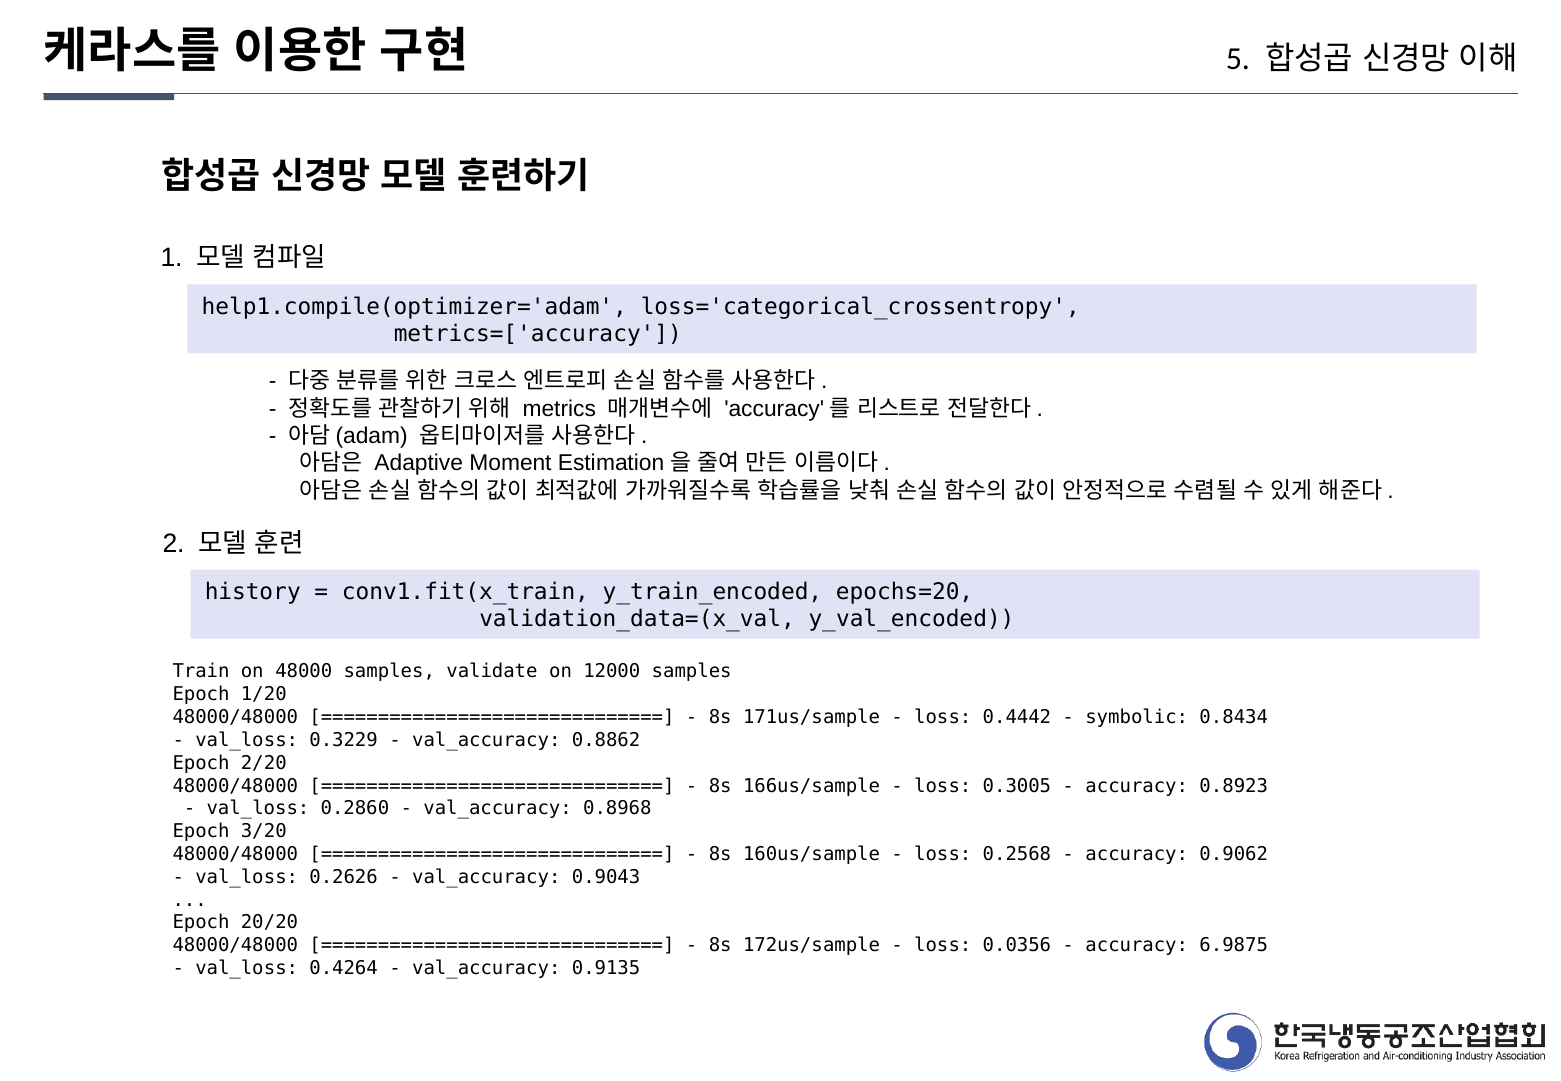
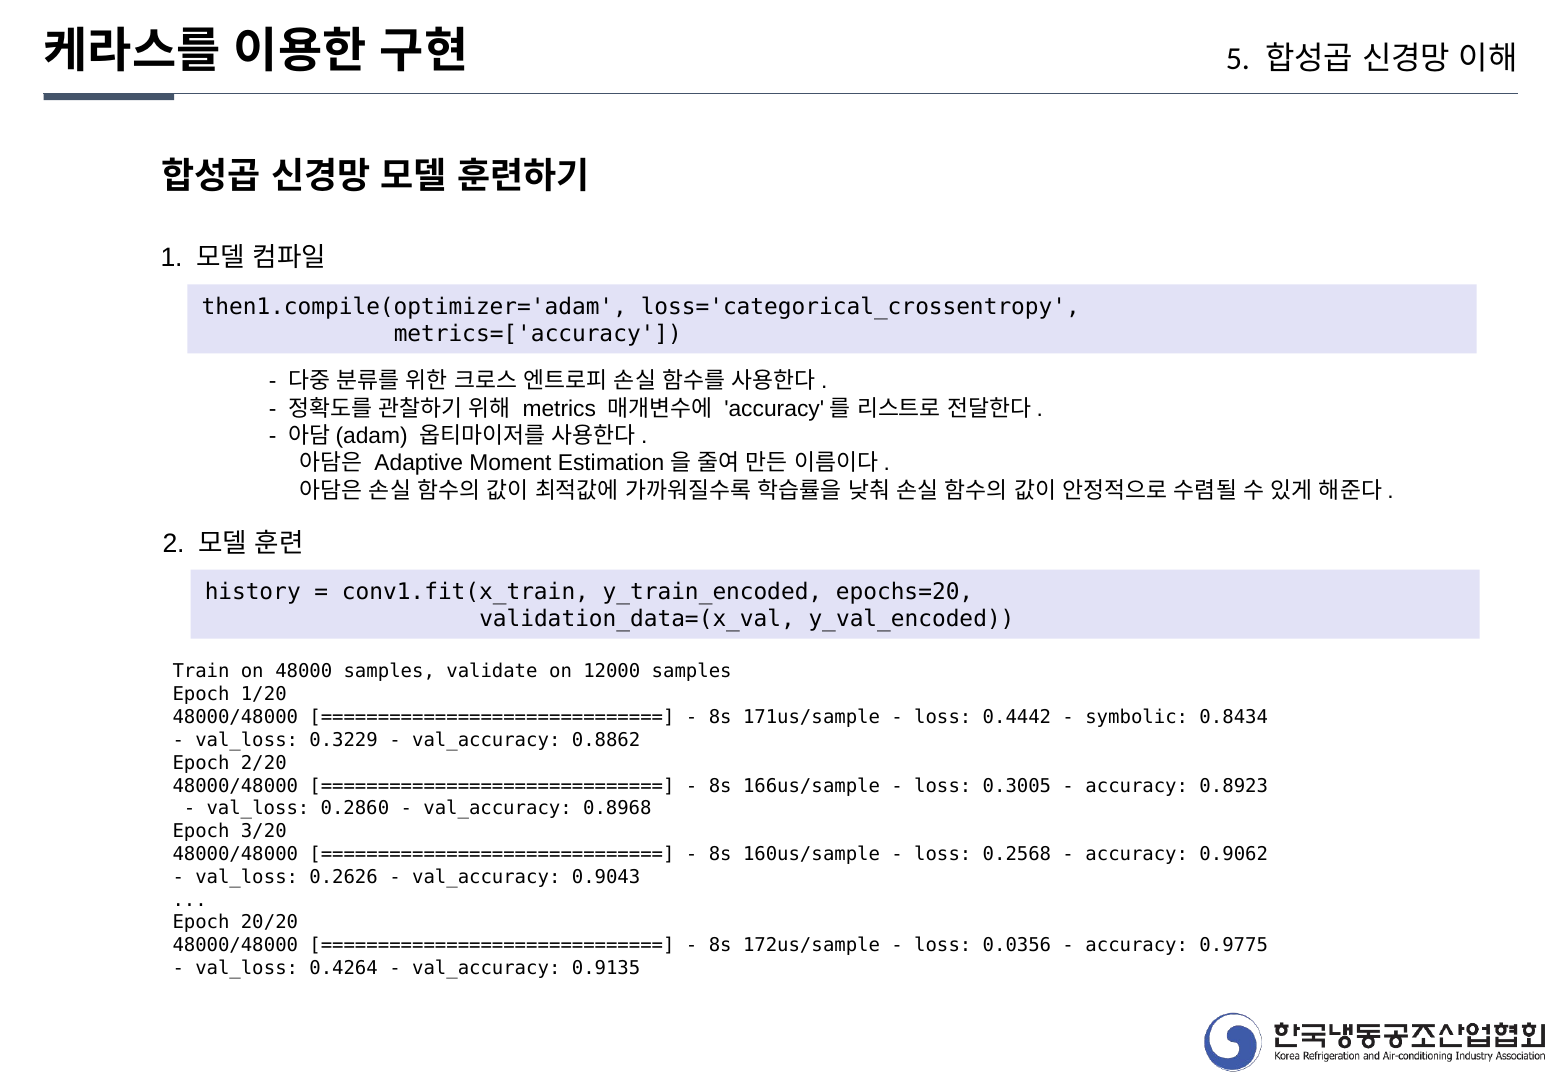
help1.compile(optimizer='adam: help1.compile(optimizer='adam -> then1.compile(optimizer='adam (414, 307)
6.9875: 6.9875 -> 0.9775 (1234, 945)
